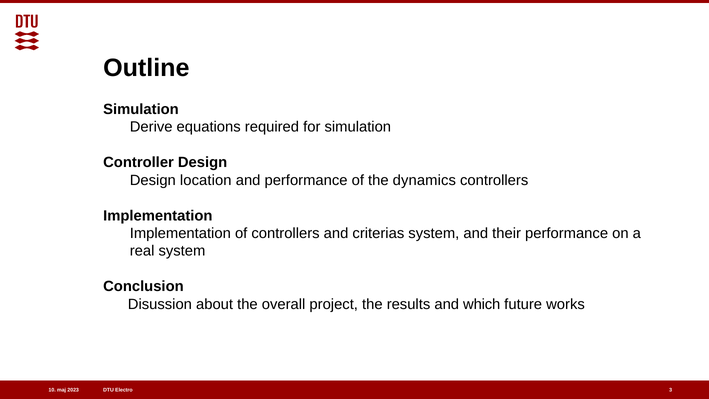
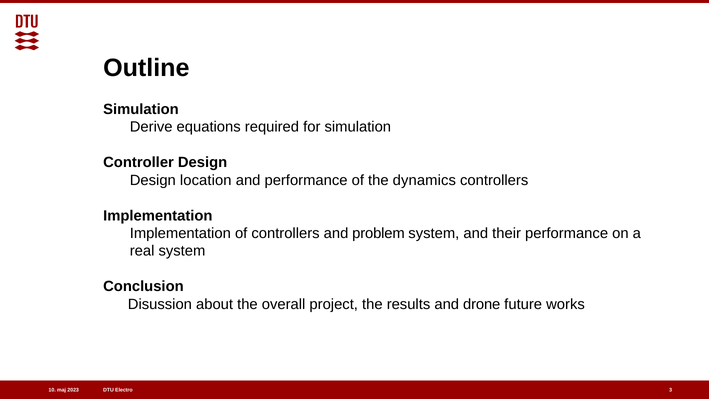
criterias: criterias -> problem (378, 233)
which: which -> drone (482, 304)
